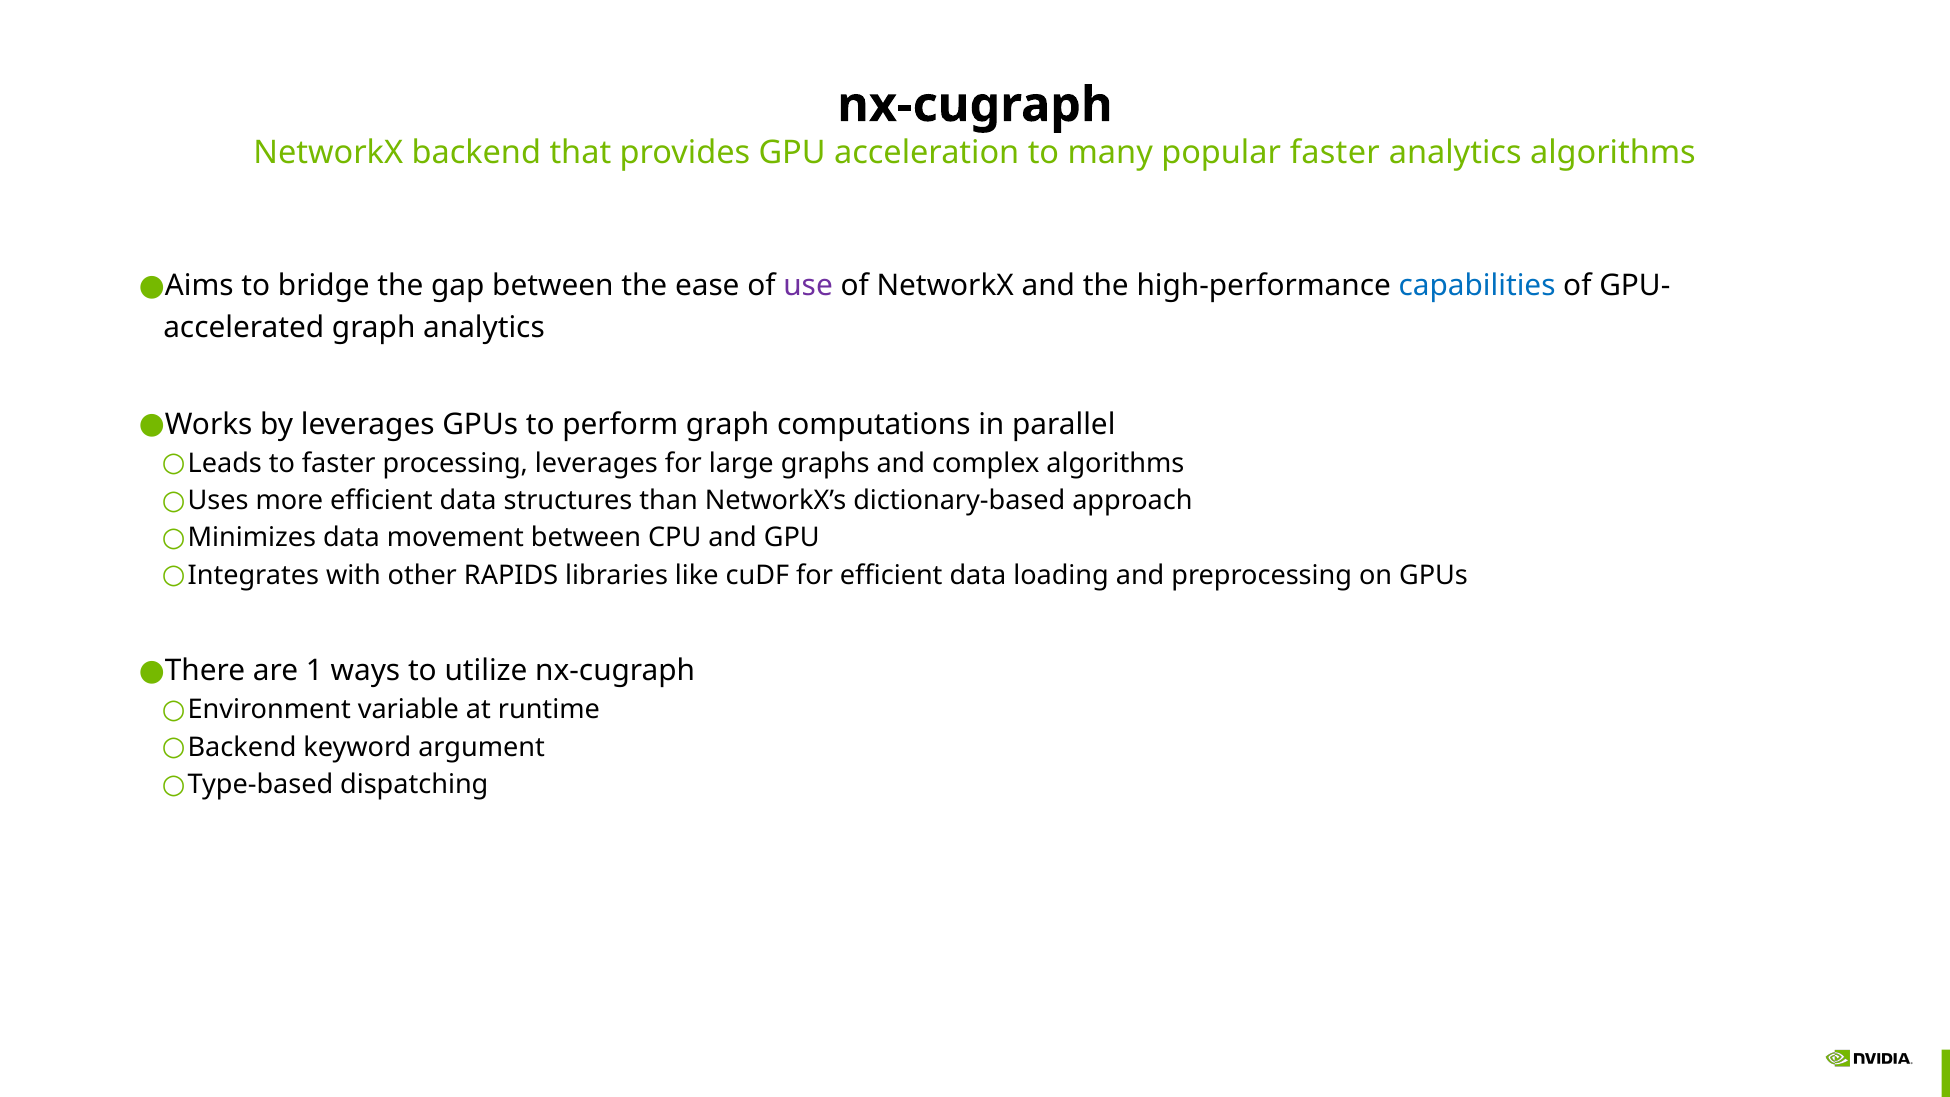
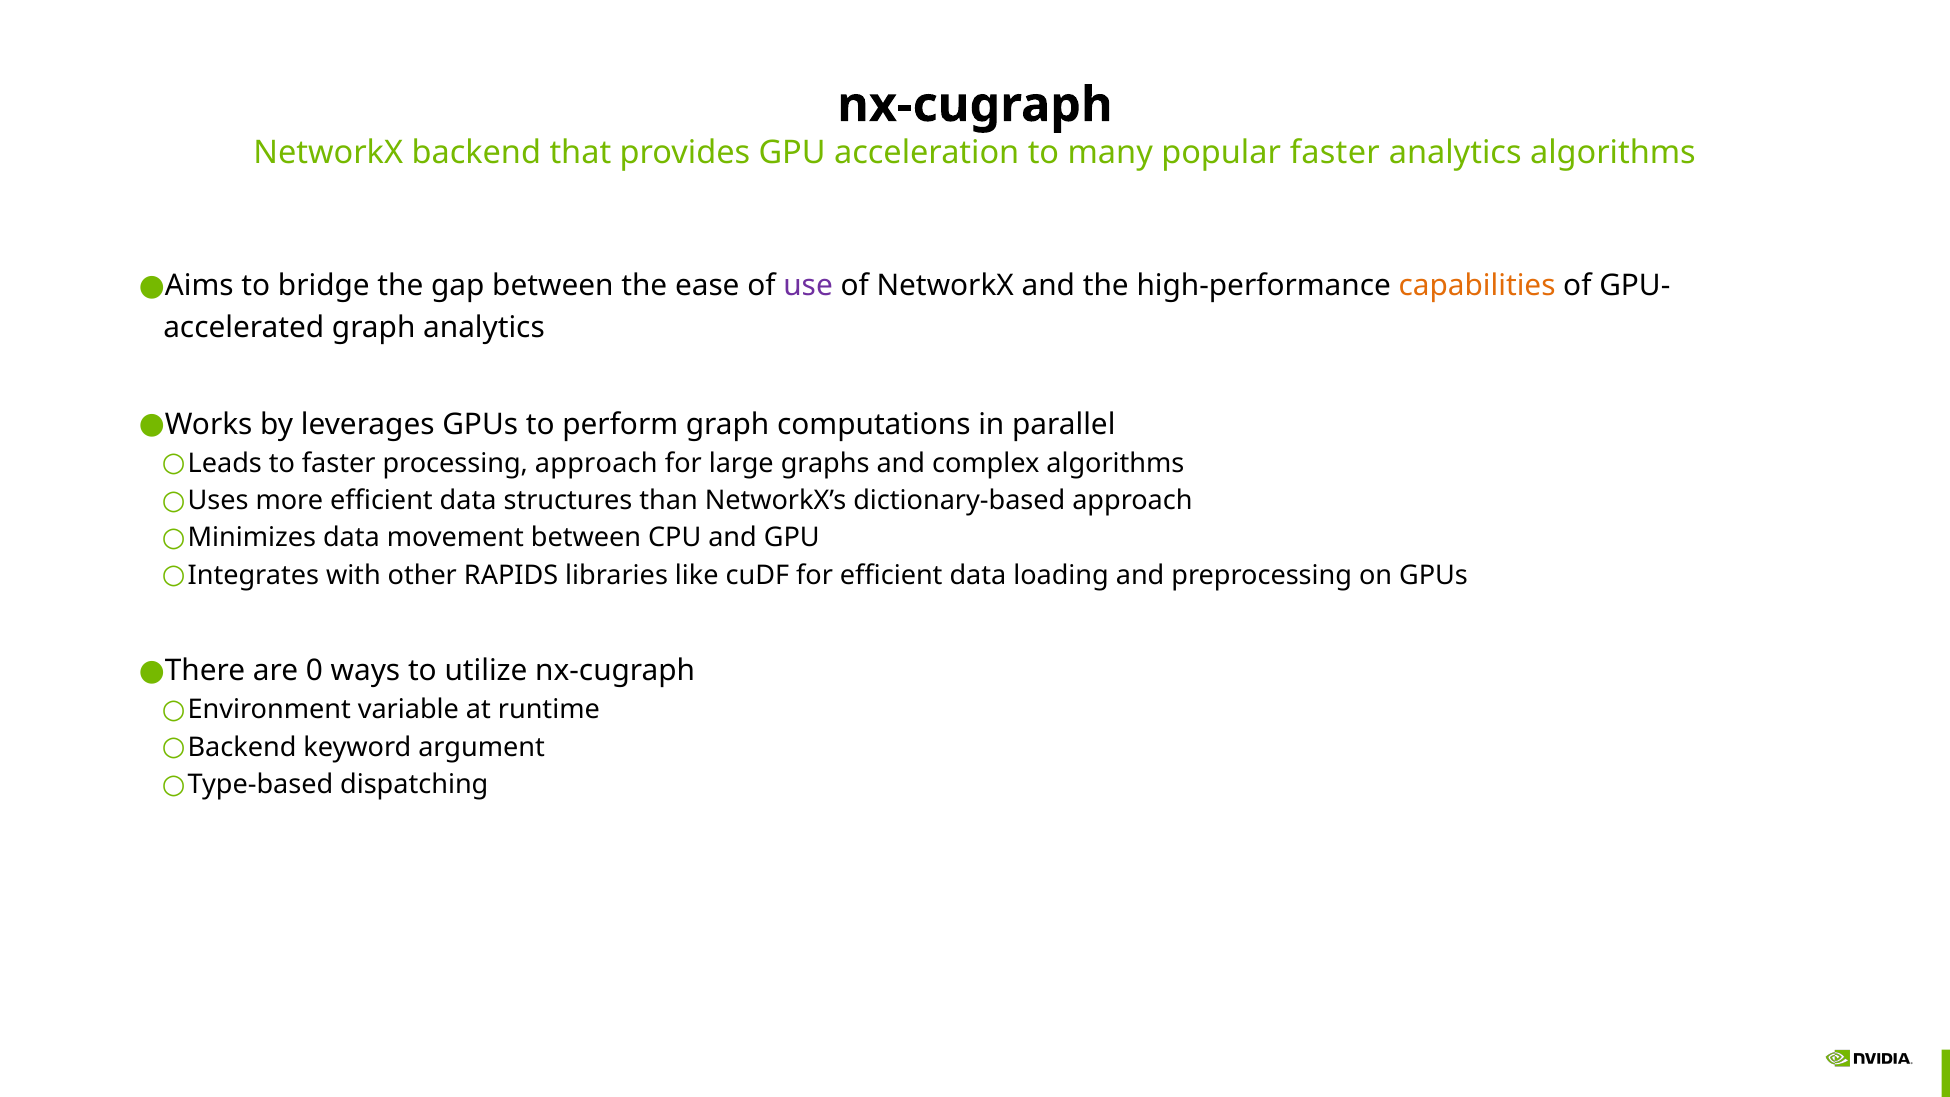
capabilities colour: blue -> orange (1477, 286)
processing leverages: leverages -> approach (596, 463)
1: 1 -> 0 (314, 671)
